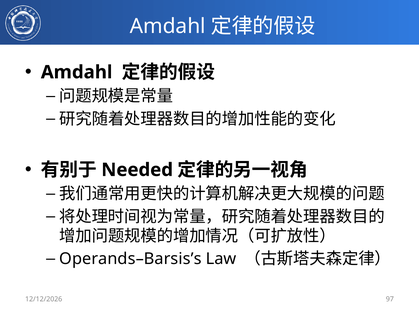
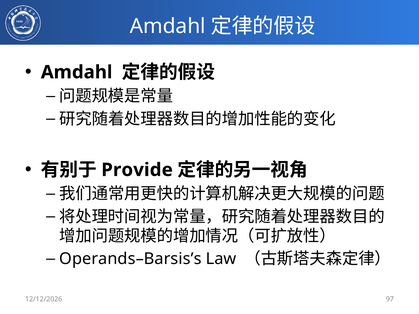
Needed: Needed -> Provide (137, 170)
